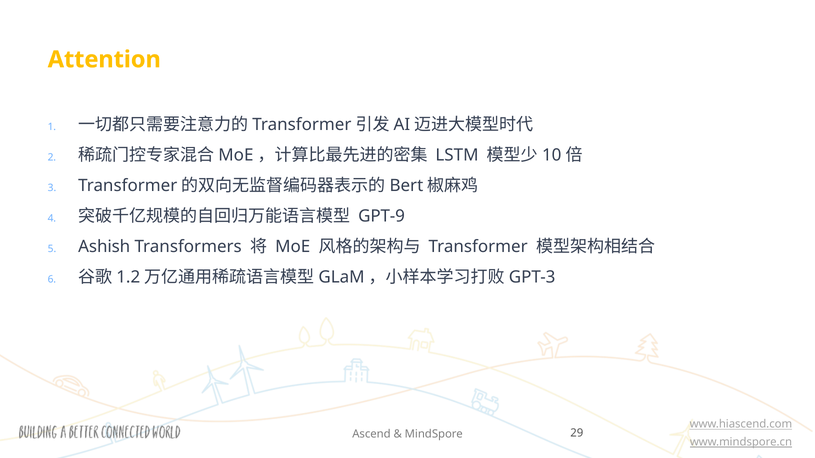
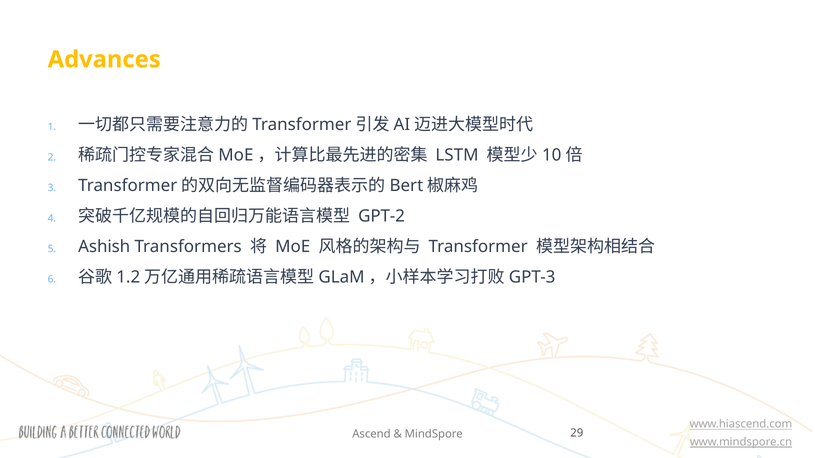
Attention: Attention -> Advances (104, 60)
GPT-9: GPT-9 -> GPT-2 (382, 216)
